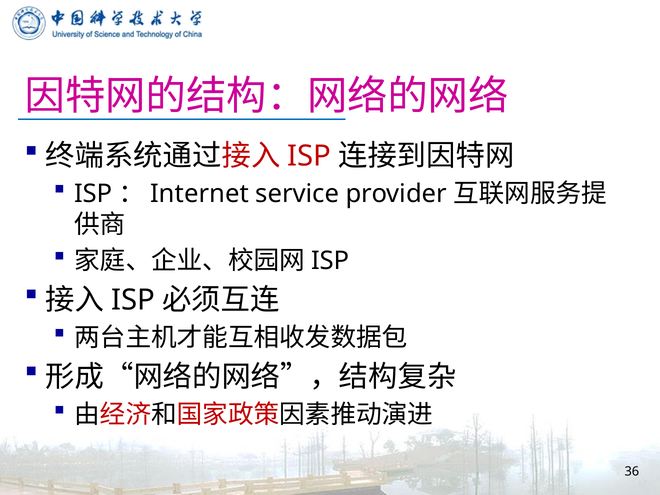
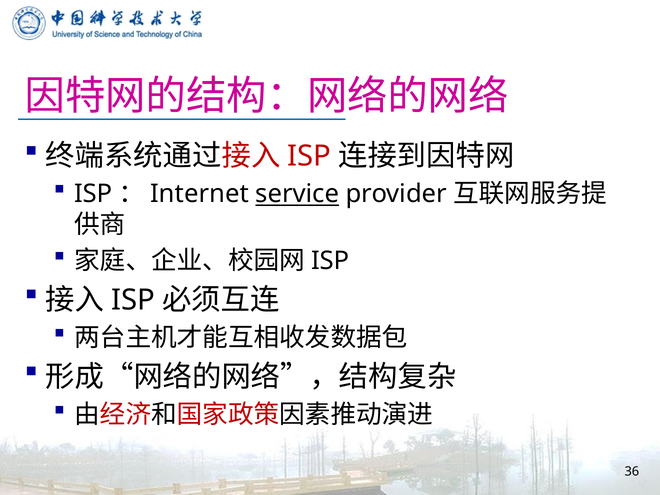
service underline: none -> present (297, 194)
